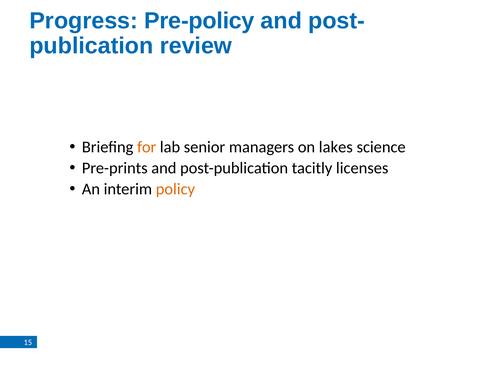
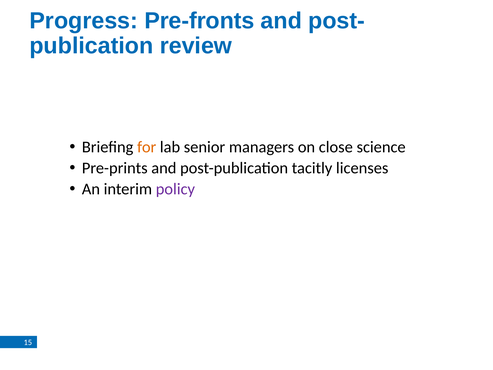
Pre-policy: Pre-policy -> Pre-fronts (199, 21)
lakes: lakes -> close (336, 147)
policy colour: orange -> purple (175, 189)
